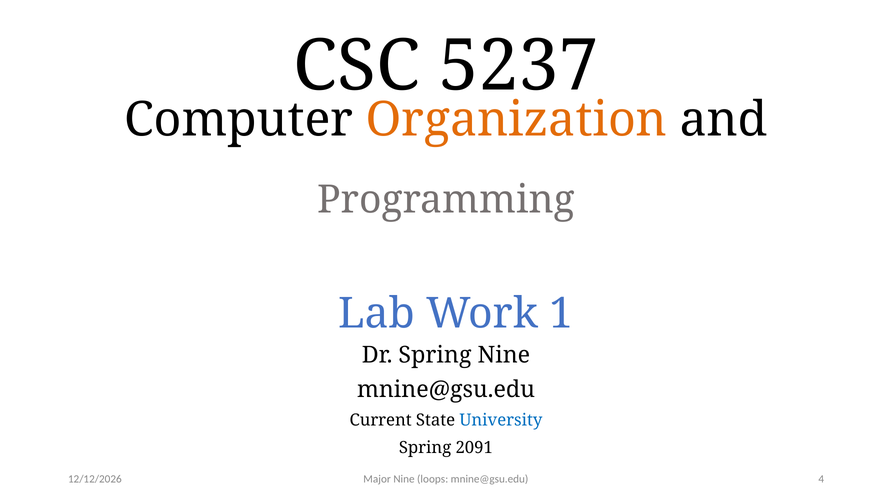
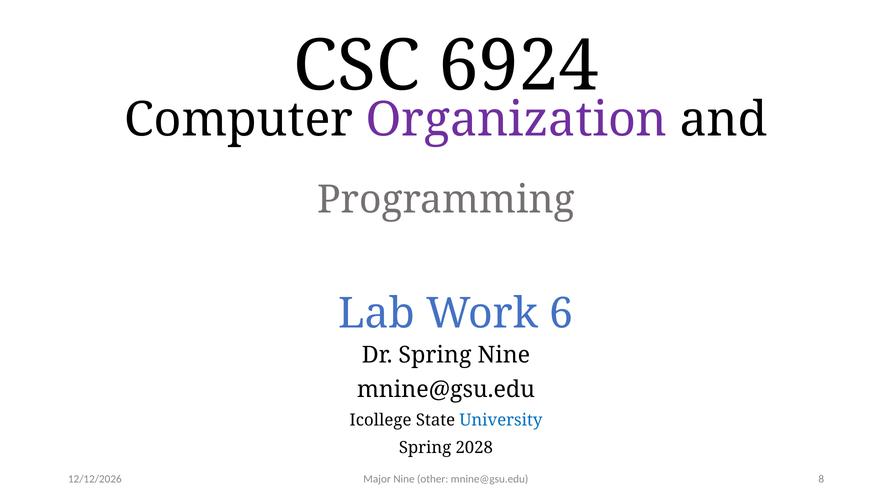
5237: 5237 -> 6924 (519, 66)
Organization colour: orange -> purple (516, 120)
1: 1 -> 6 (561, 314)
Current: Current -> Icollege (381, 420)
2091: 2091 -> 2028 (474, 447)
loops: loops -> other (433, 479)
4: 4 -> 8 (821, 479)
